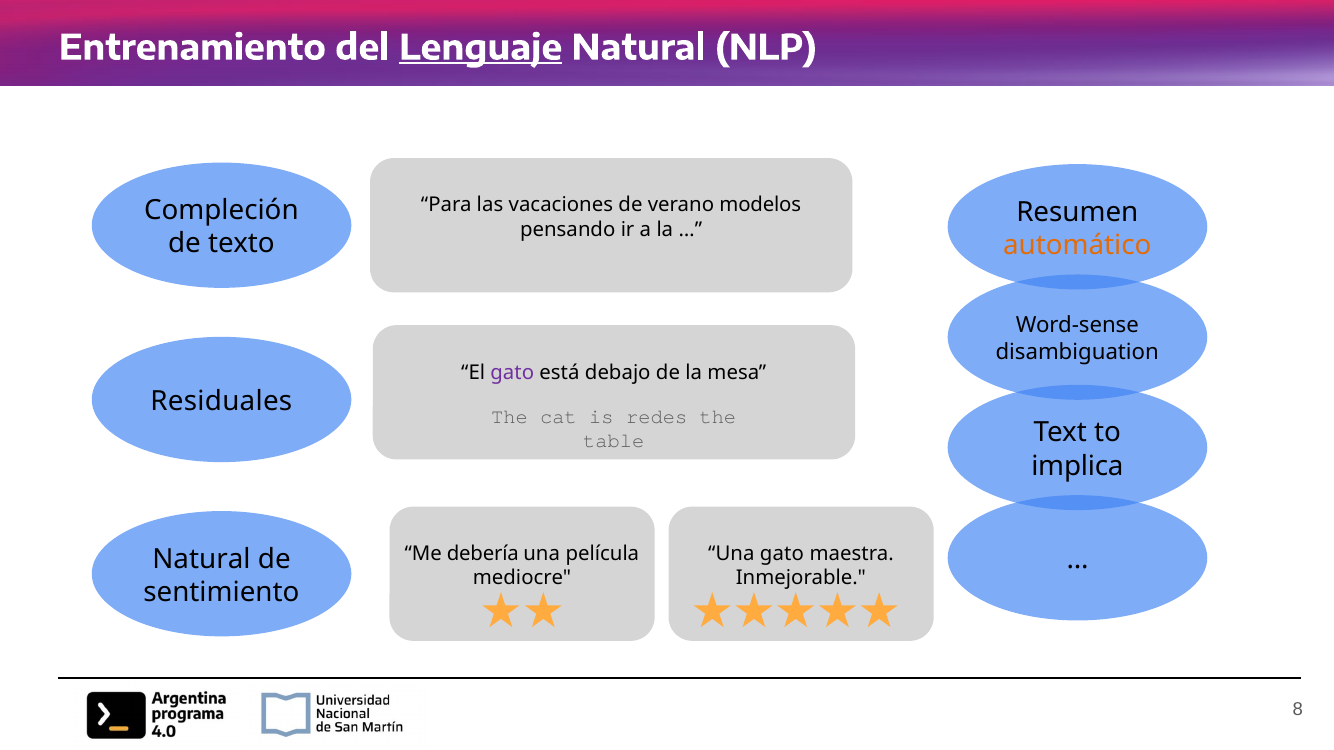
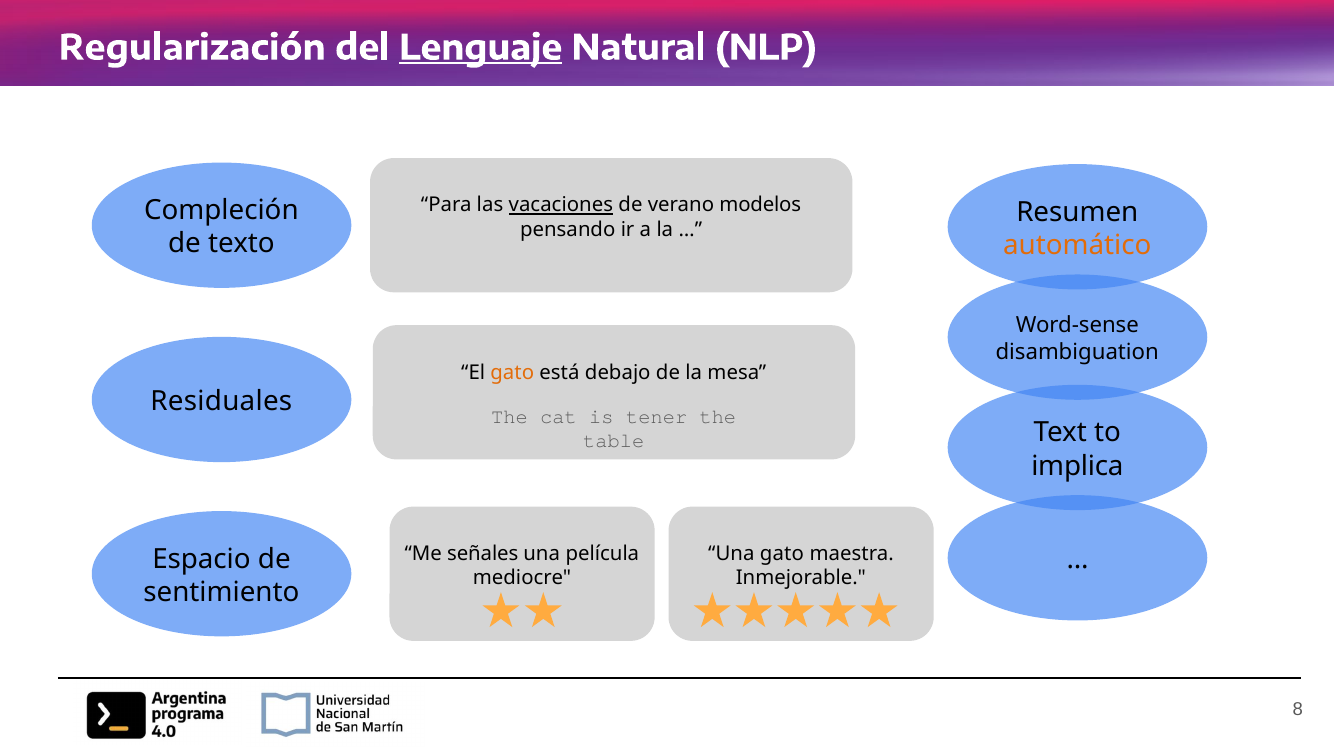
Entrenamiento: Entrenamiento -> Regularización (192, 48)
vacaciones underline: none -> present (561, 205)
gato colour: purple -> orange (512, 373)
redes: redes -> tener (657, 417)
debería: debería -> señales (483, 554)
Natural: Natural -> Espacio (201, 559)
